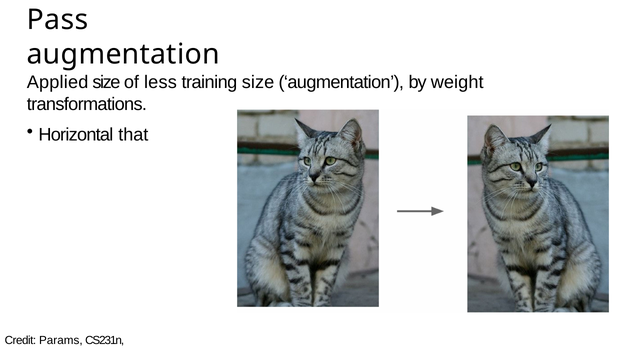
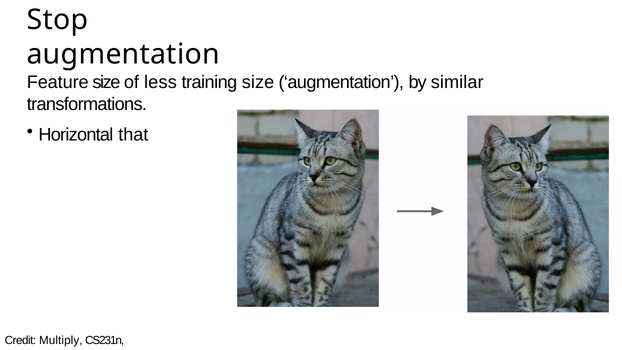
Pass: Pass -> Stop (58, 20)
Applied: Applied -> Feature (58, 82)
weight: weight -> similar (457, 82)
Params: Params -> Multiply (61, 340)
